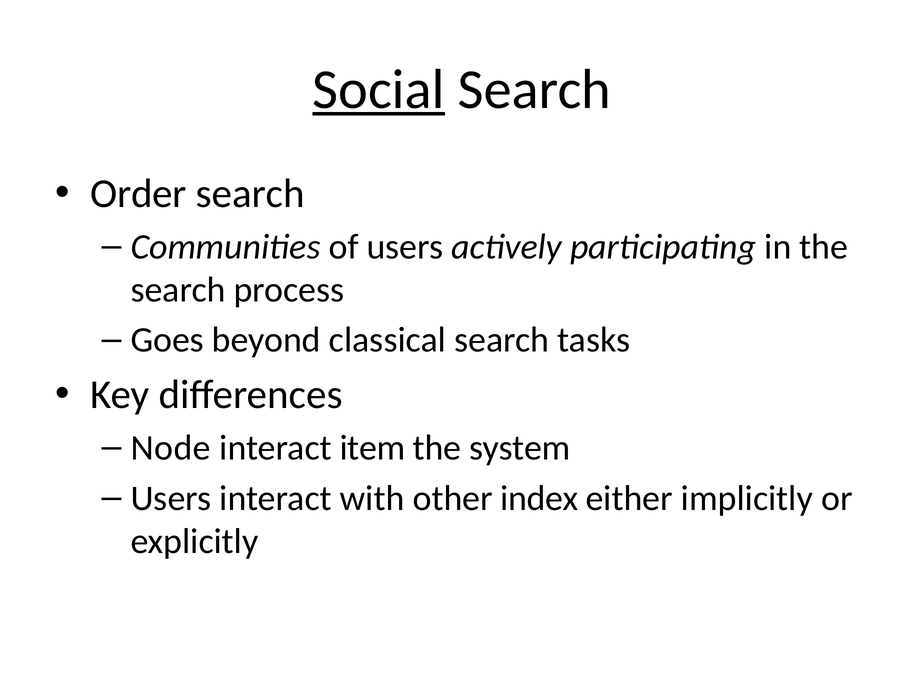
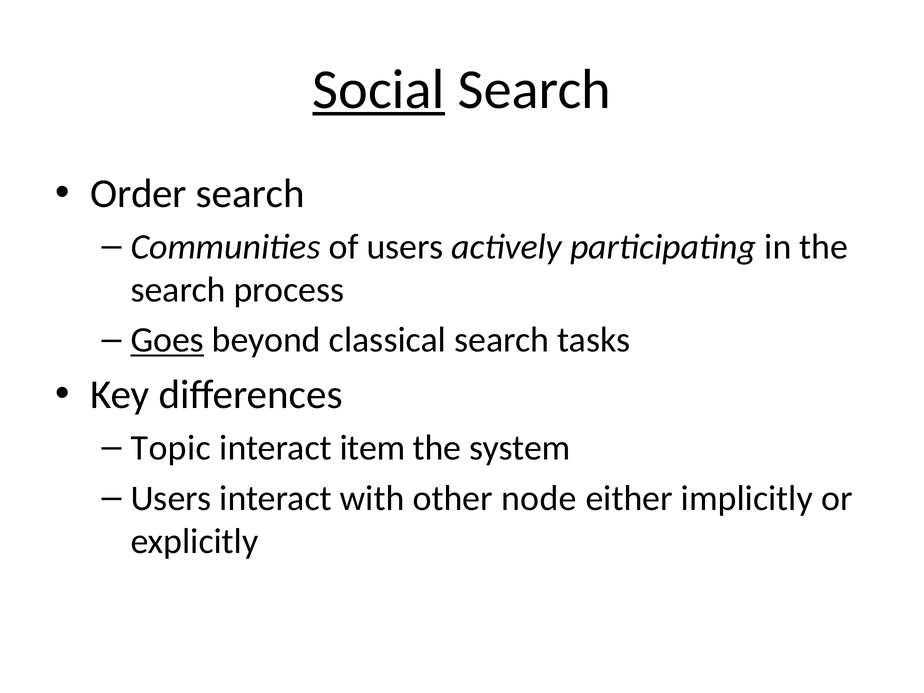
Goes underline: none -> present (167, 340)
Node: Node -> Topic (171, 448)
index: index -> node (539, 498)
